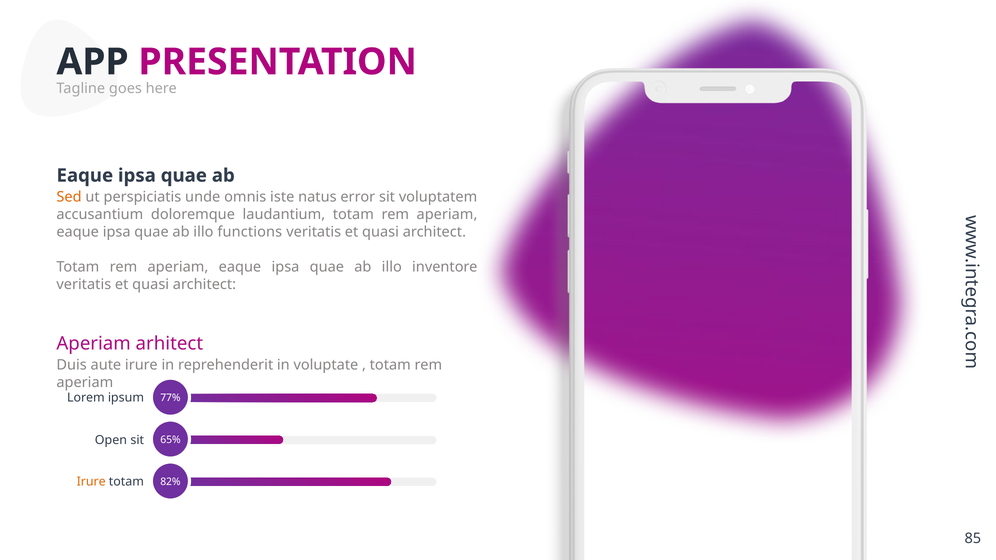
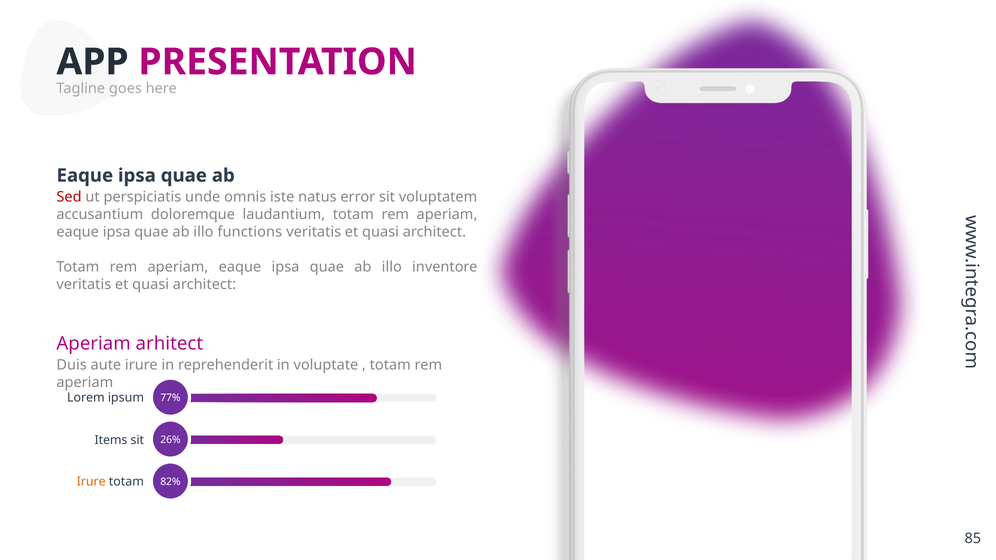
Sed colour: orange -> red (69, 197)
Open: Open -> Items (111, 440)
65%: 65% -> 26% (170, 440)
